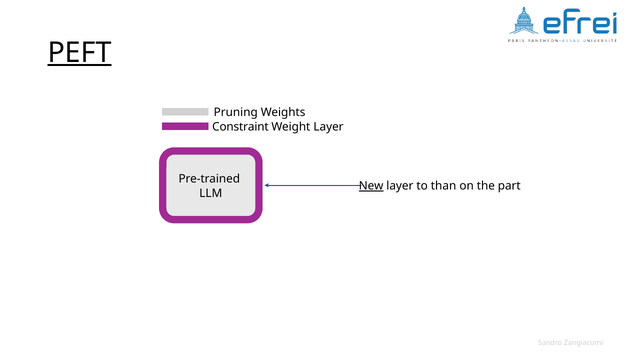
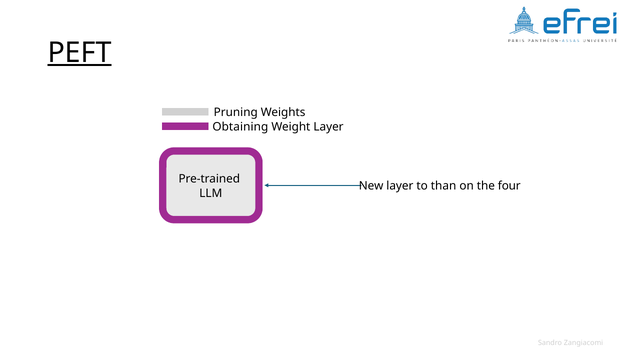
Constraint: Constraint -> Obtaining (240, 127)
New underline: present -> none (371, 186)
part: part -> four (509, 186)
